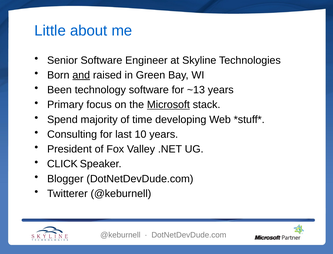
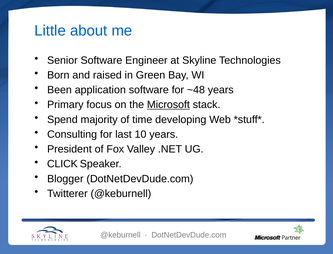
and underline: present -> none (81, 75)
technology: technology -> application (100, 90)
~13: ~13 -> ~48 (196, 90)
